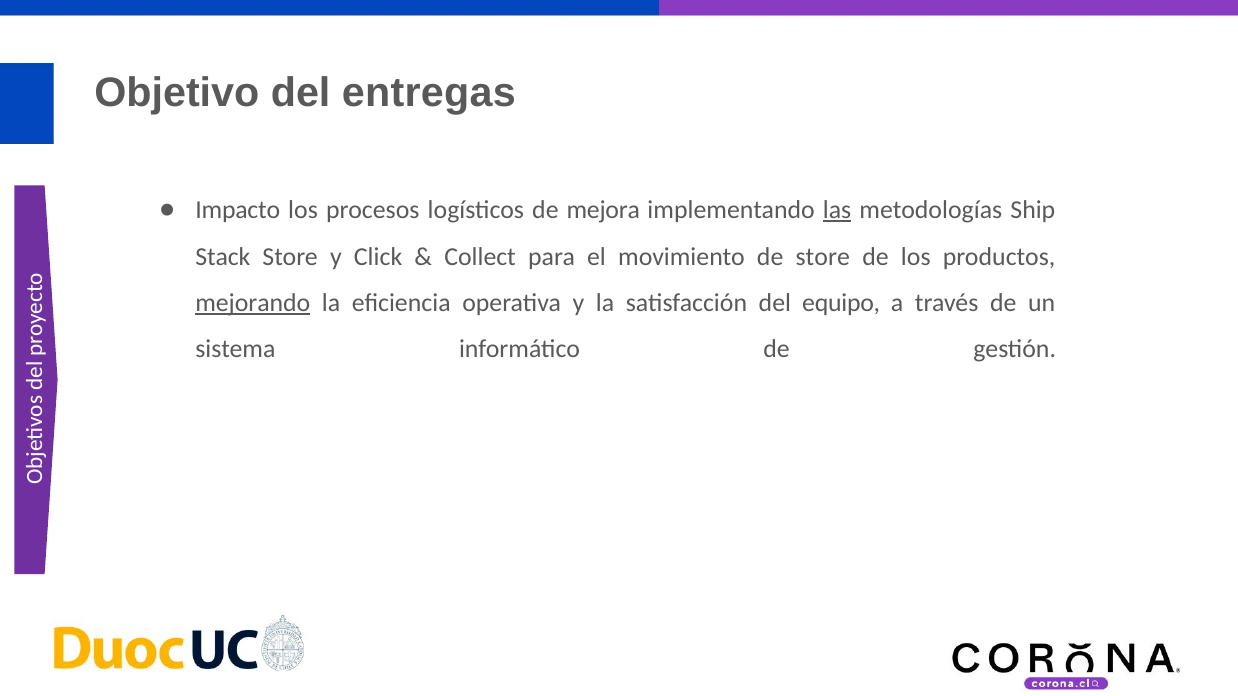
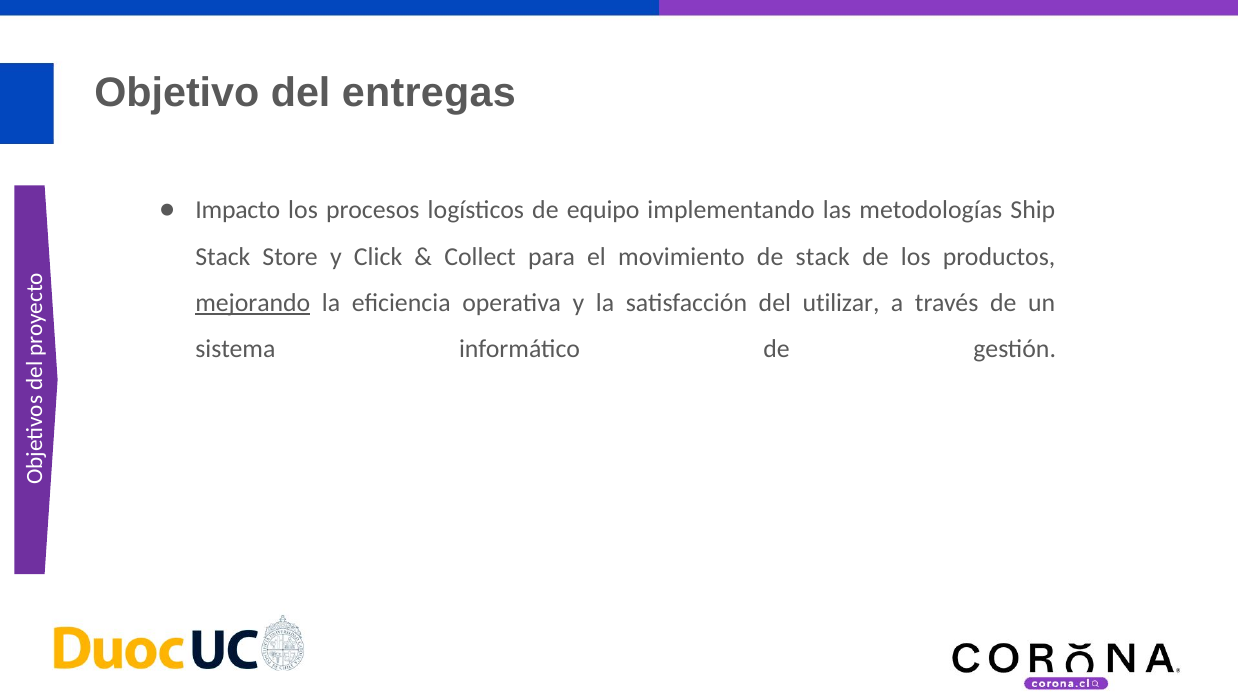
mejora: mejora -> equipo (603, 210)
las underline: present -> none (837, 210)
de store: store -> stack (823, 257)
equipo: equipo -> utilizar (841, 303)
